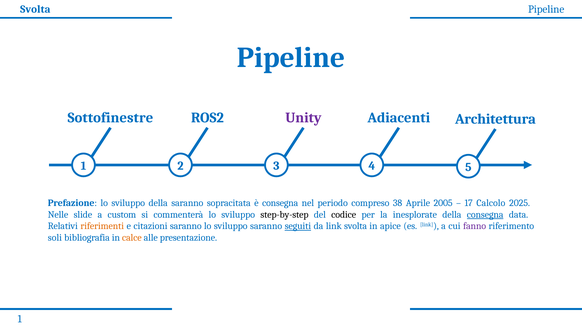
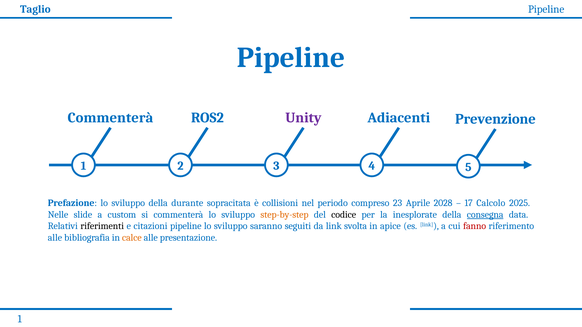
Svolta: Svolta -> Taglio (35, 9)
Sottofinestre: Sottofinestre -> Commenterà (110, 118)
Architettura: Architettura -> Prevenzione (495, 119)
della saranno: saranno -> durante (187, 203)
è consegna: consegna -> collisioni (280, 203)
38: 38 -> 23 (398, 203)
2005: 2005 -> 2028 (443, 203)
step-by-step colour: black -> orange (284, 215)
riferimenti colour: orange -> black (102, 226)
citazioni saranno: saranno -> pipeline (186, 226)
seguiti underline: present -> none (298, 226)
fanno colour: purple -> red (475, 226)
soli: soli -> alle (55, 238)
